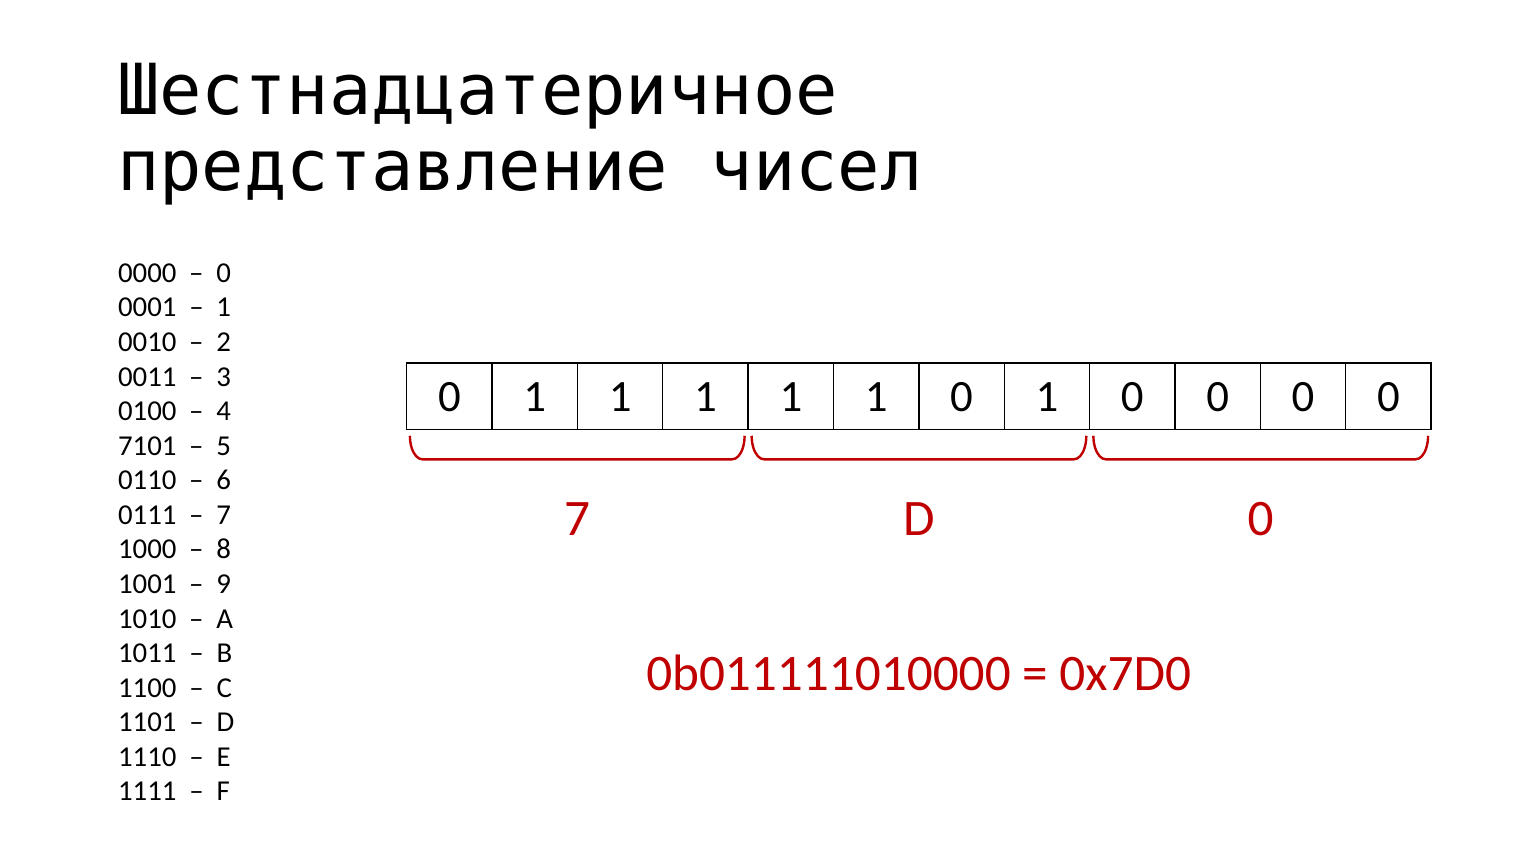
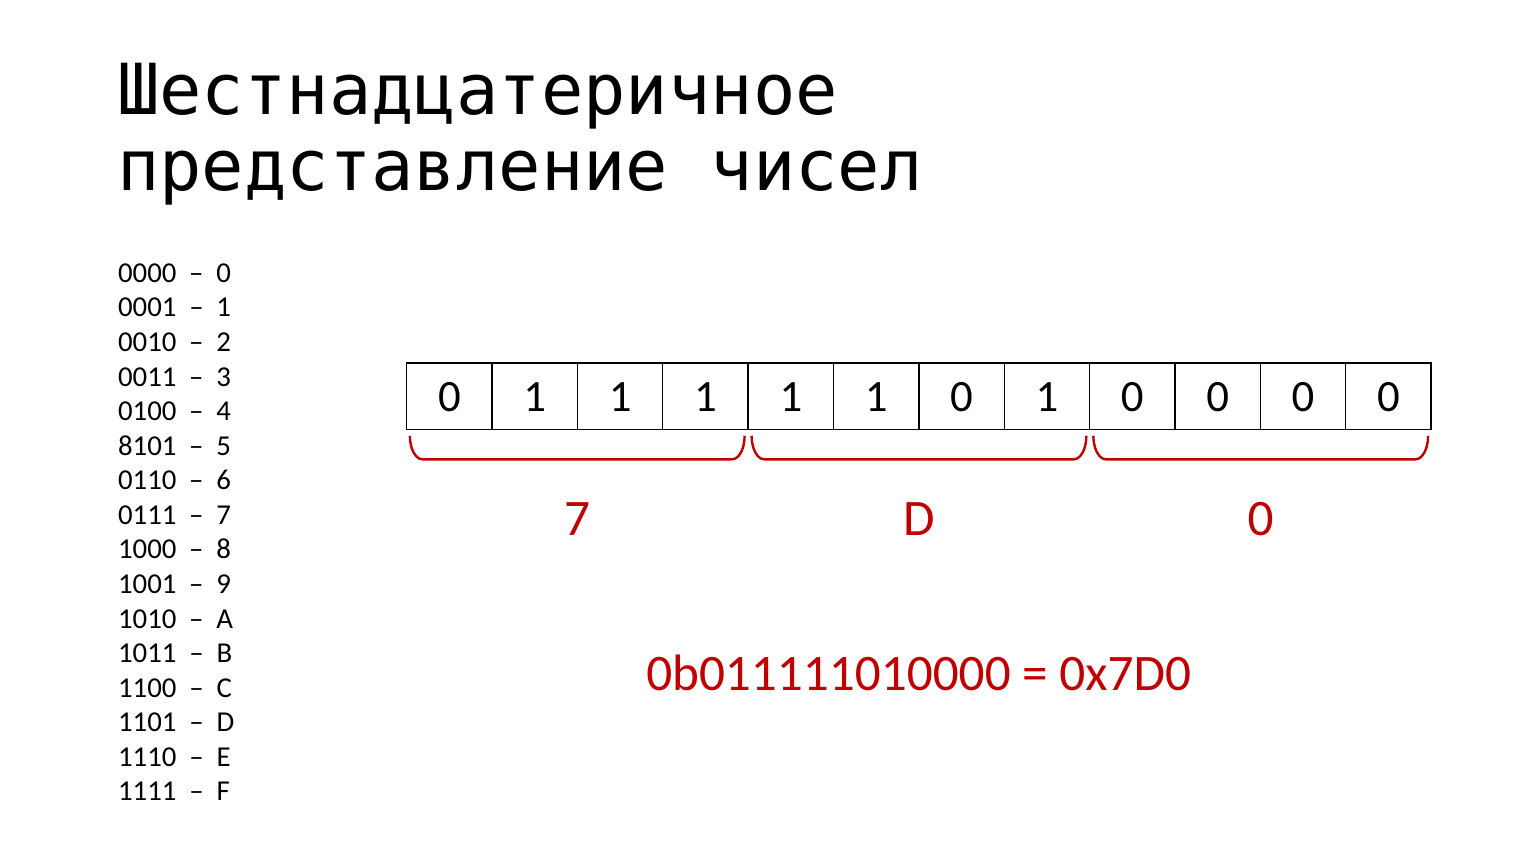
7101: 7101 -> 8101 (147, 446)
